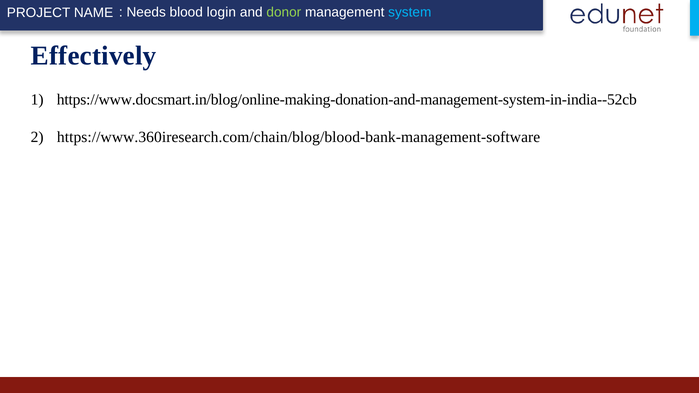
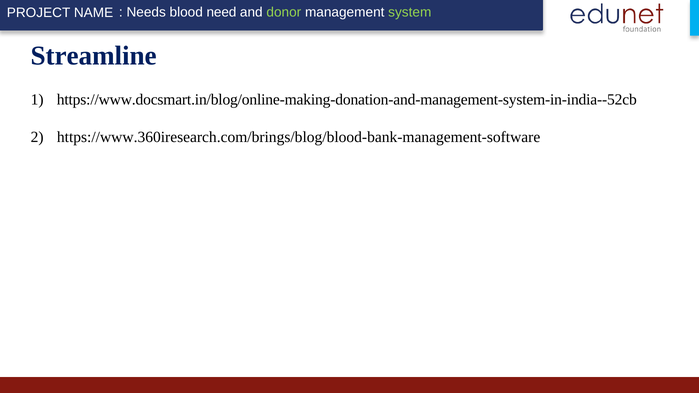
login: login -> need (221, 12)
system colour: light blue -> light green (410, 12)
Effectively: Effectively -> Streamline (94, 56)
https://www.360iresearch.com/chain/blog/blood-bank-management-software: https://www.360iresearch.com/chain/blog/blood-bank-management-software -> https://www.360iresearch.com/brings/blog/blood-bank-management-software (299, 137)
